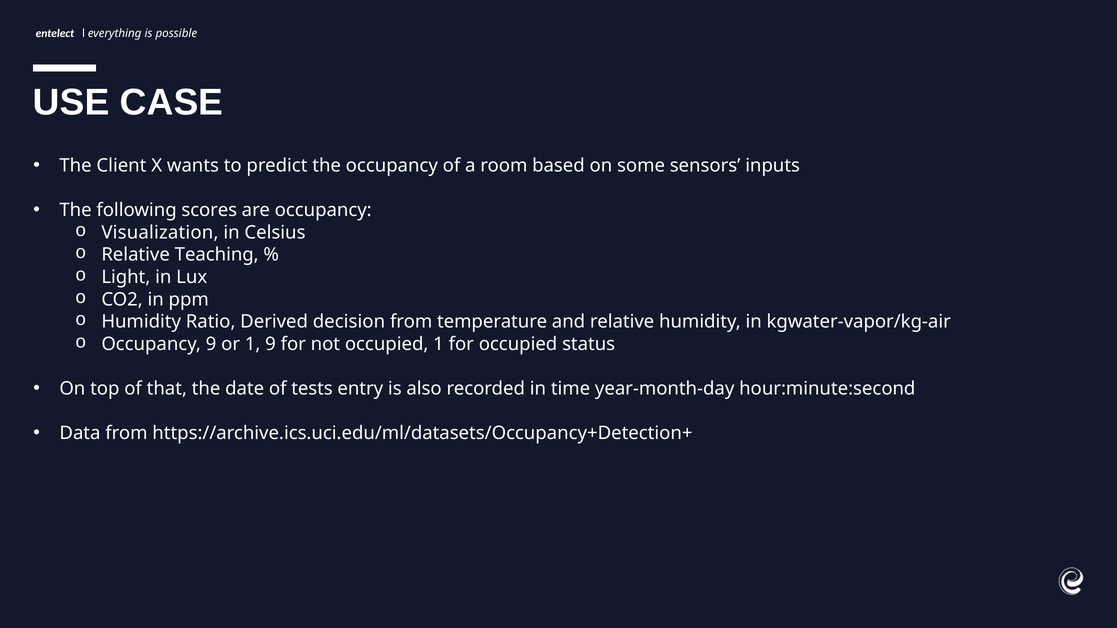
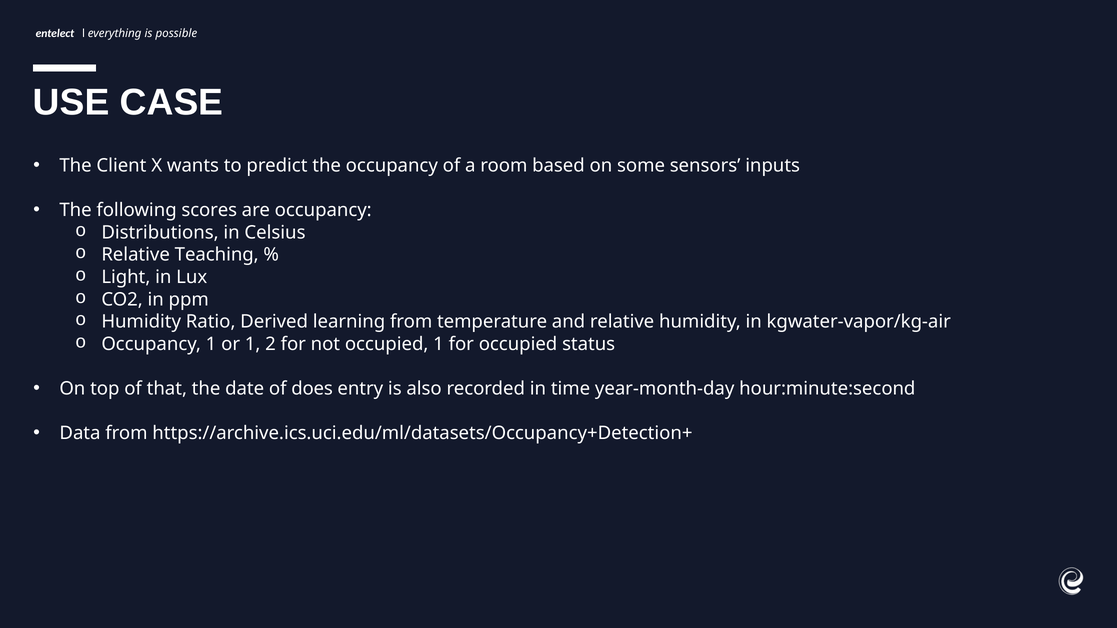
Visualization: Visualization -> Distributions (160, 233)
decision: decision -> learning (349, 322)
Occupancy 9: 9 -> 1 (211, 344)
1 9: 9 -> 2 (270, 344)
tests: tests -> does (312, 389)
